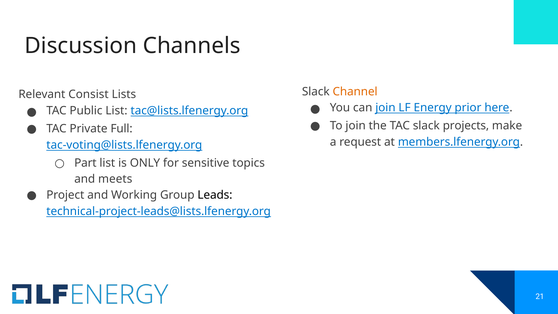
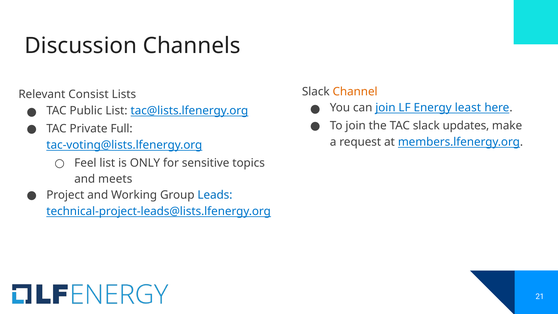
prior: prior -> least (468, 108)
projects: projects -> updates (466, 126)
Part: Part -> Feel (85, 163)
Leads colour: black -> blue (215, 195)
